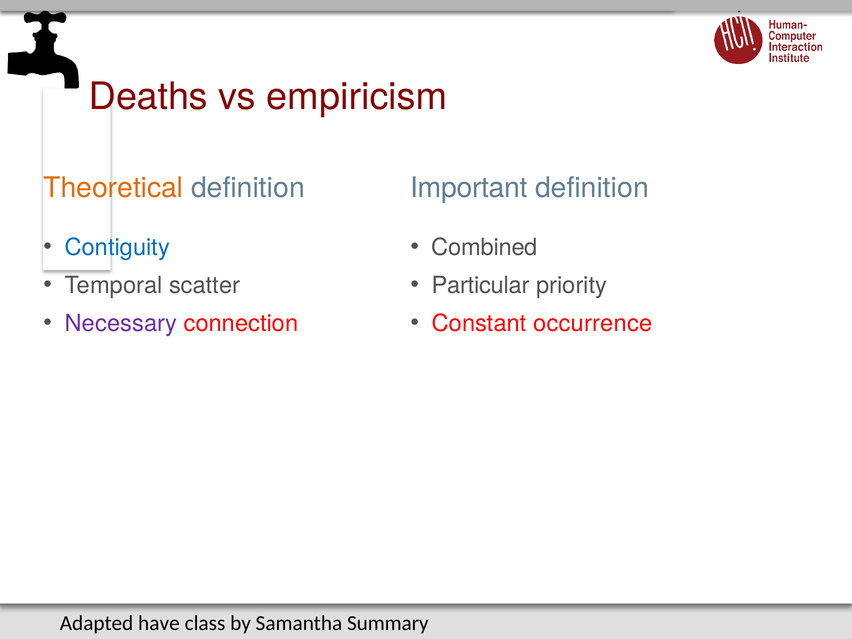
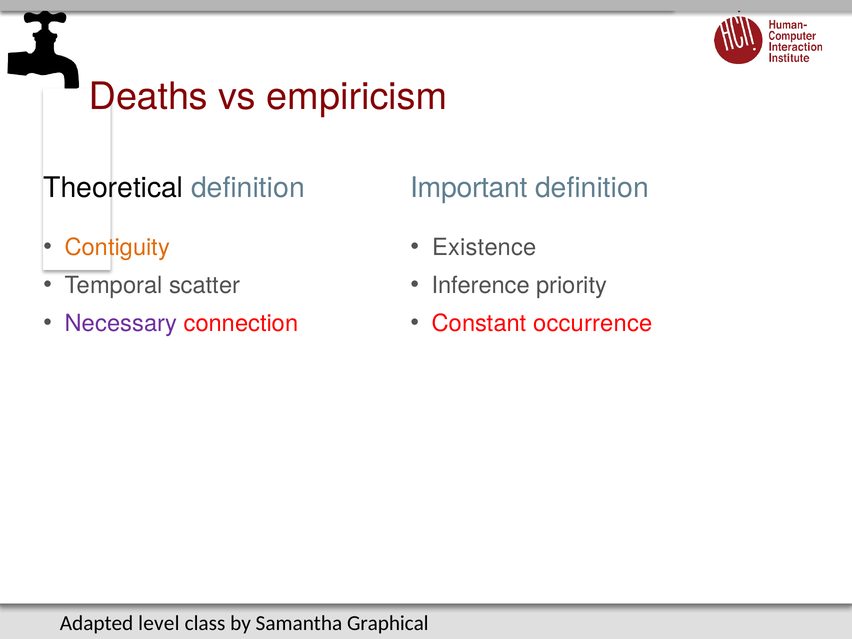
Theoretical colour: orange -> black (113, 188)
Contiguity colour: blue -> orange (117, 247)
Combined: Combined -> Existence (484, 247)
Particular: Particular -> Inference (481, 285)
have: have -> level (159, 623)
Summary: Summary -> Graphical (388, 623)
